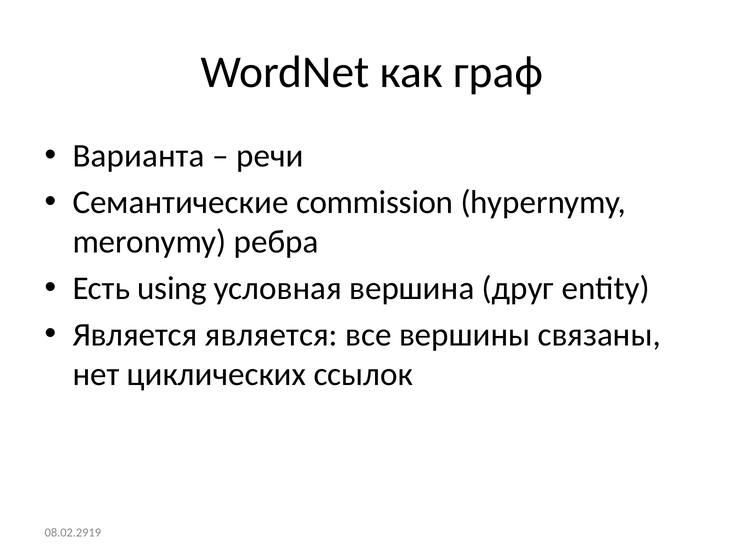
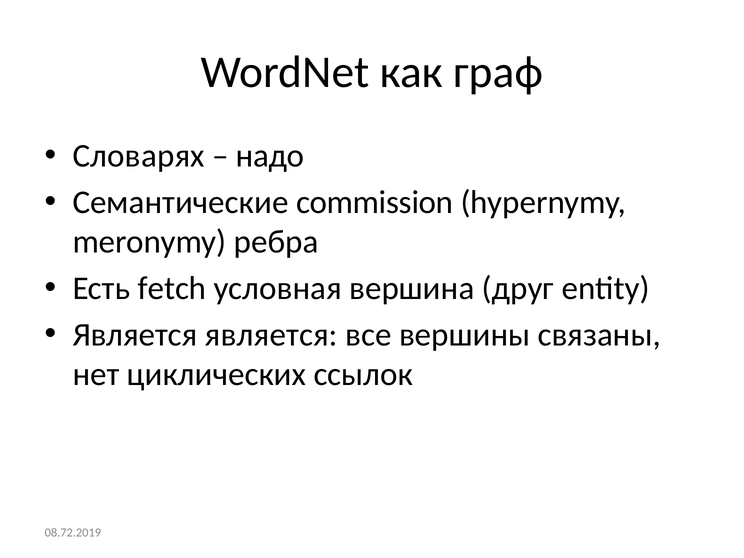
Варианта: Варианта -> Словарях (139, 156)
речи: речи -> надо (270, 156)
using: using -> fetch (172, 288)
08.02.2919: 08.02.2919 -> 08.72.2019 (73, 533)
